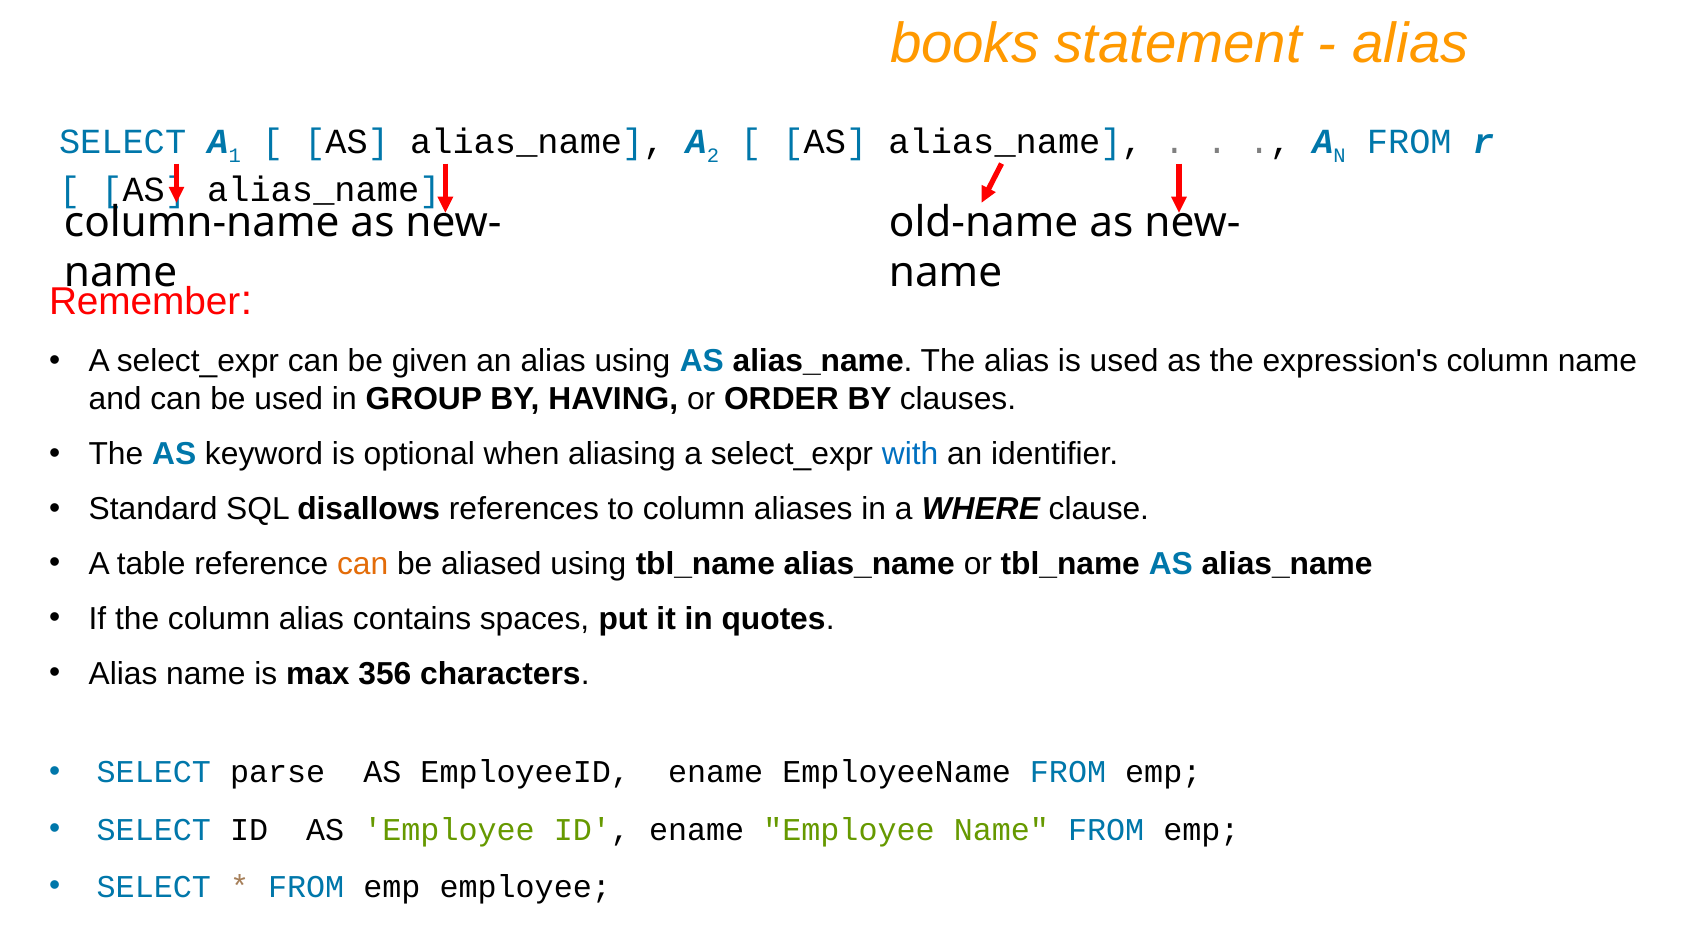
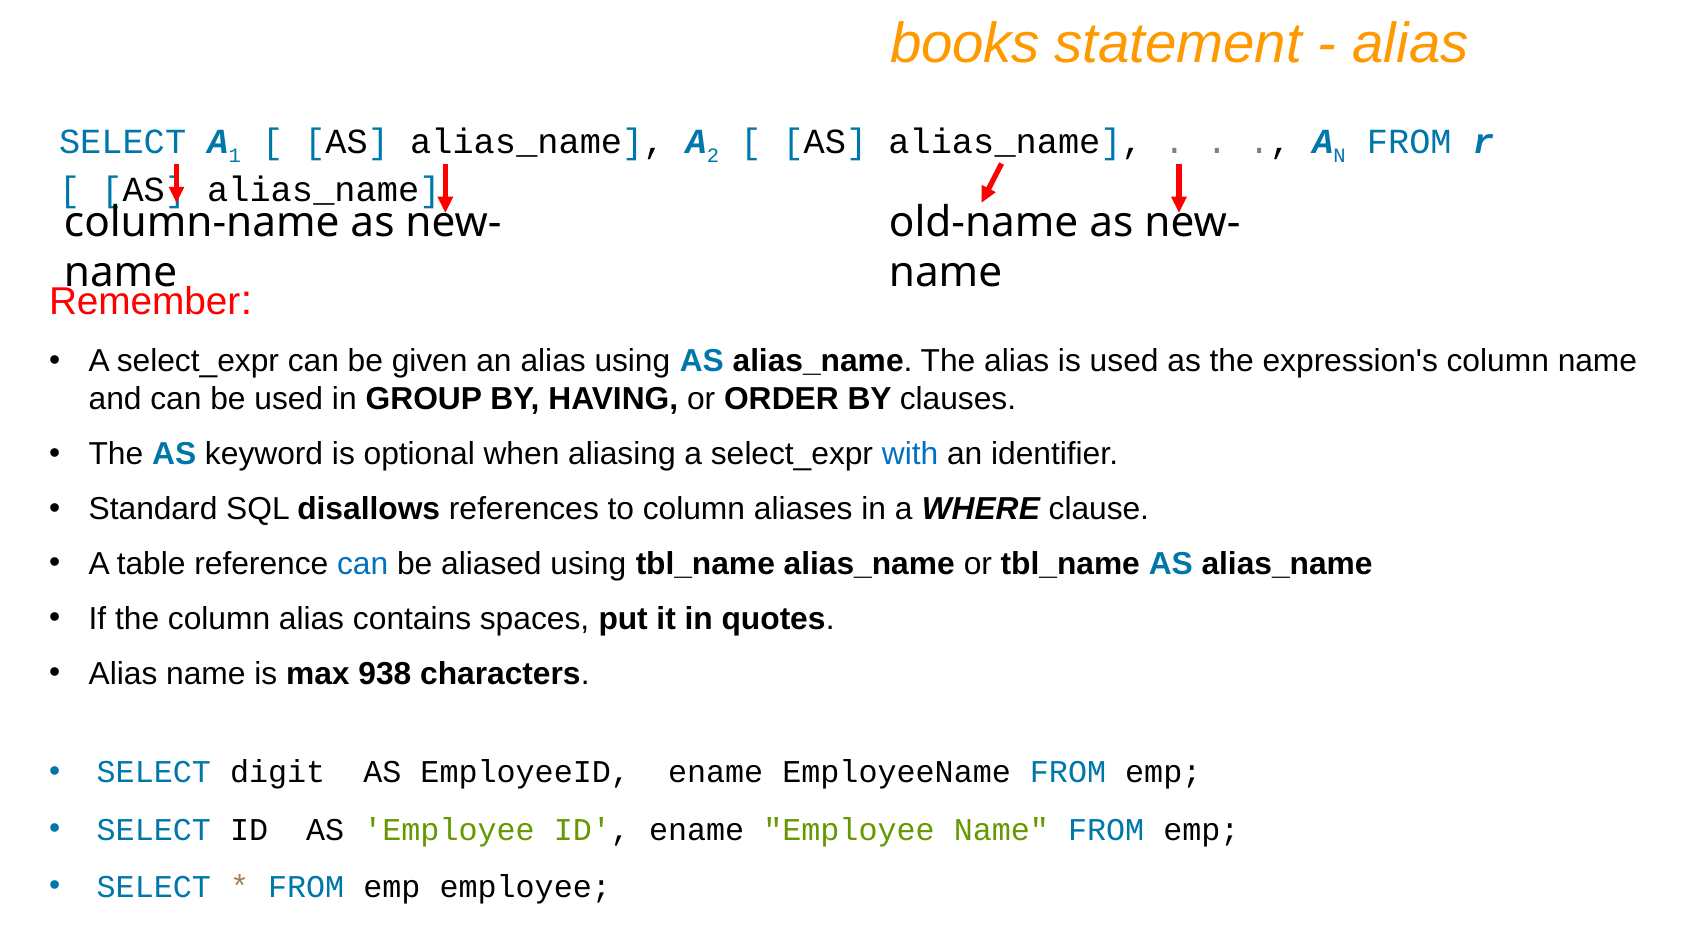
can colour: orange -> blue (363, 564)
356: 356 -> 938 (385, 674)
parse: parse -> digit (278, 773)
